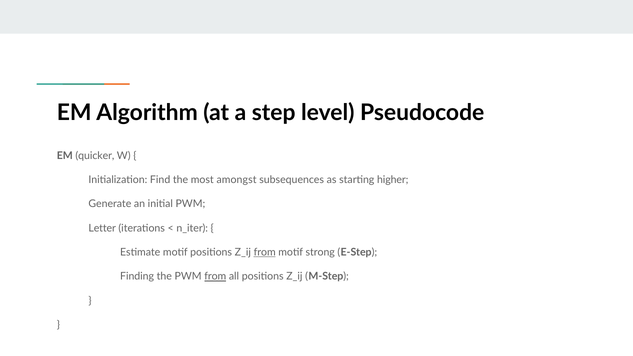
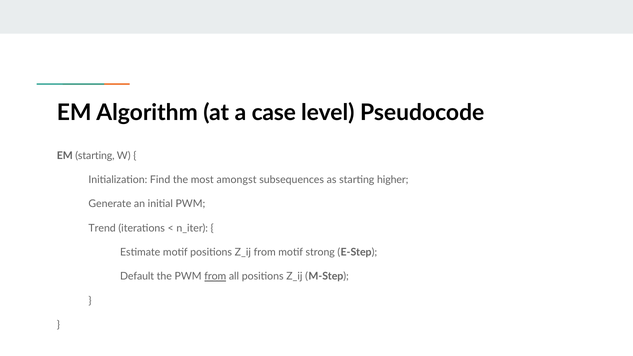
step: step -> case (274, 113)
EM quicker: quicker -> starting (95, 156)
Letter: Letter -> Trend (102, 228)
from underline: present -> none (265, 252)
Finding: Finding -> Default (137, 276)
